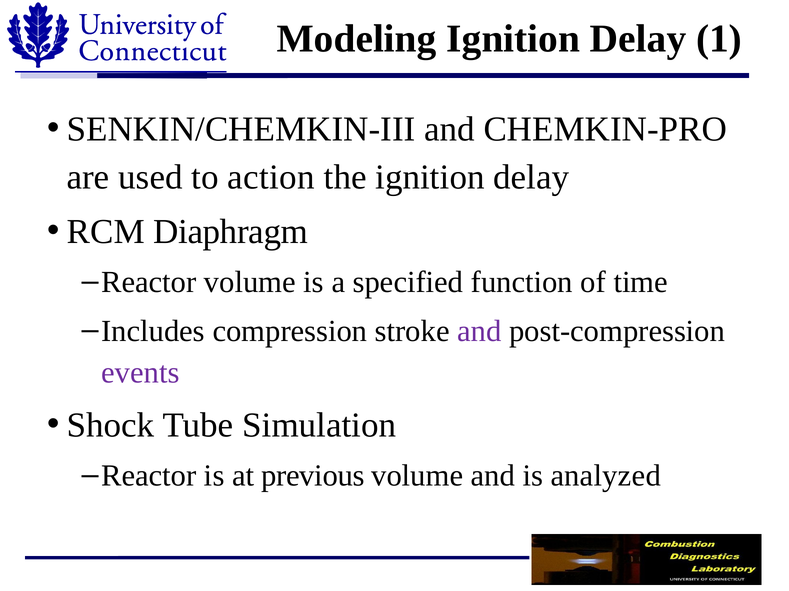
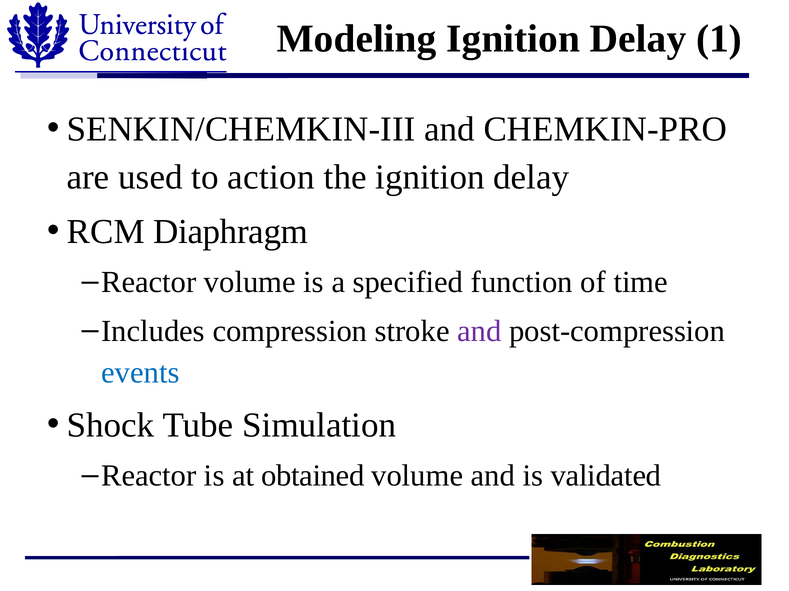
events colour: purple -> blue (140, 373)
previous: previous -> obtained (313, 476)
analyzed: analyzed -> validated (606, 476)
